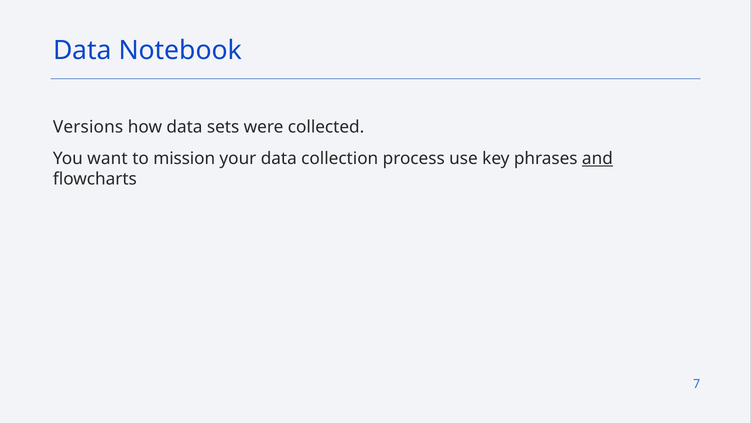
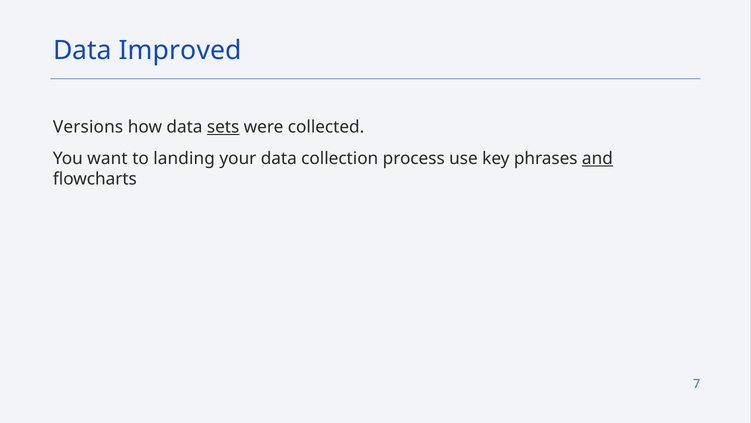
Notebook: Notebook -> Improved (180, 50)
sets underline: none -> present (223, 127)
mission: mission -> landing (184, 158)
